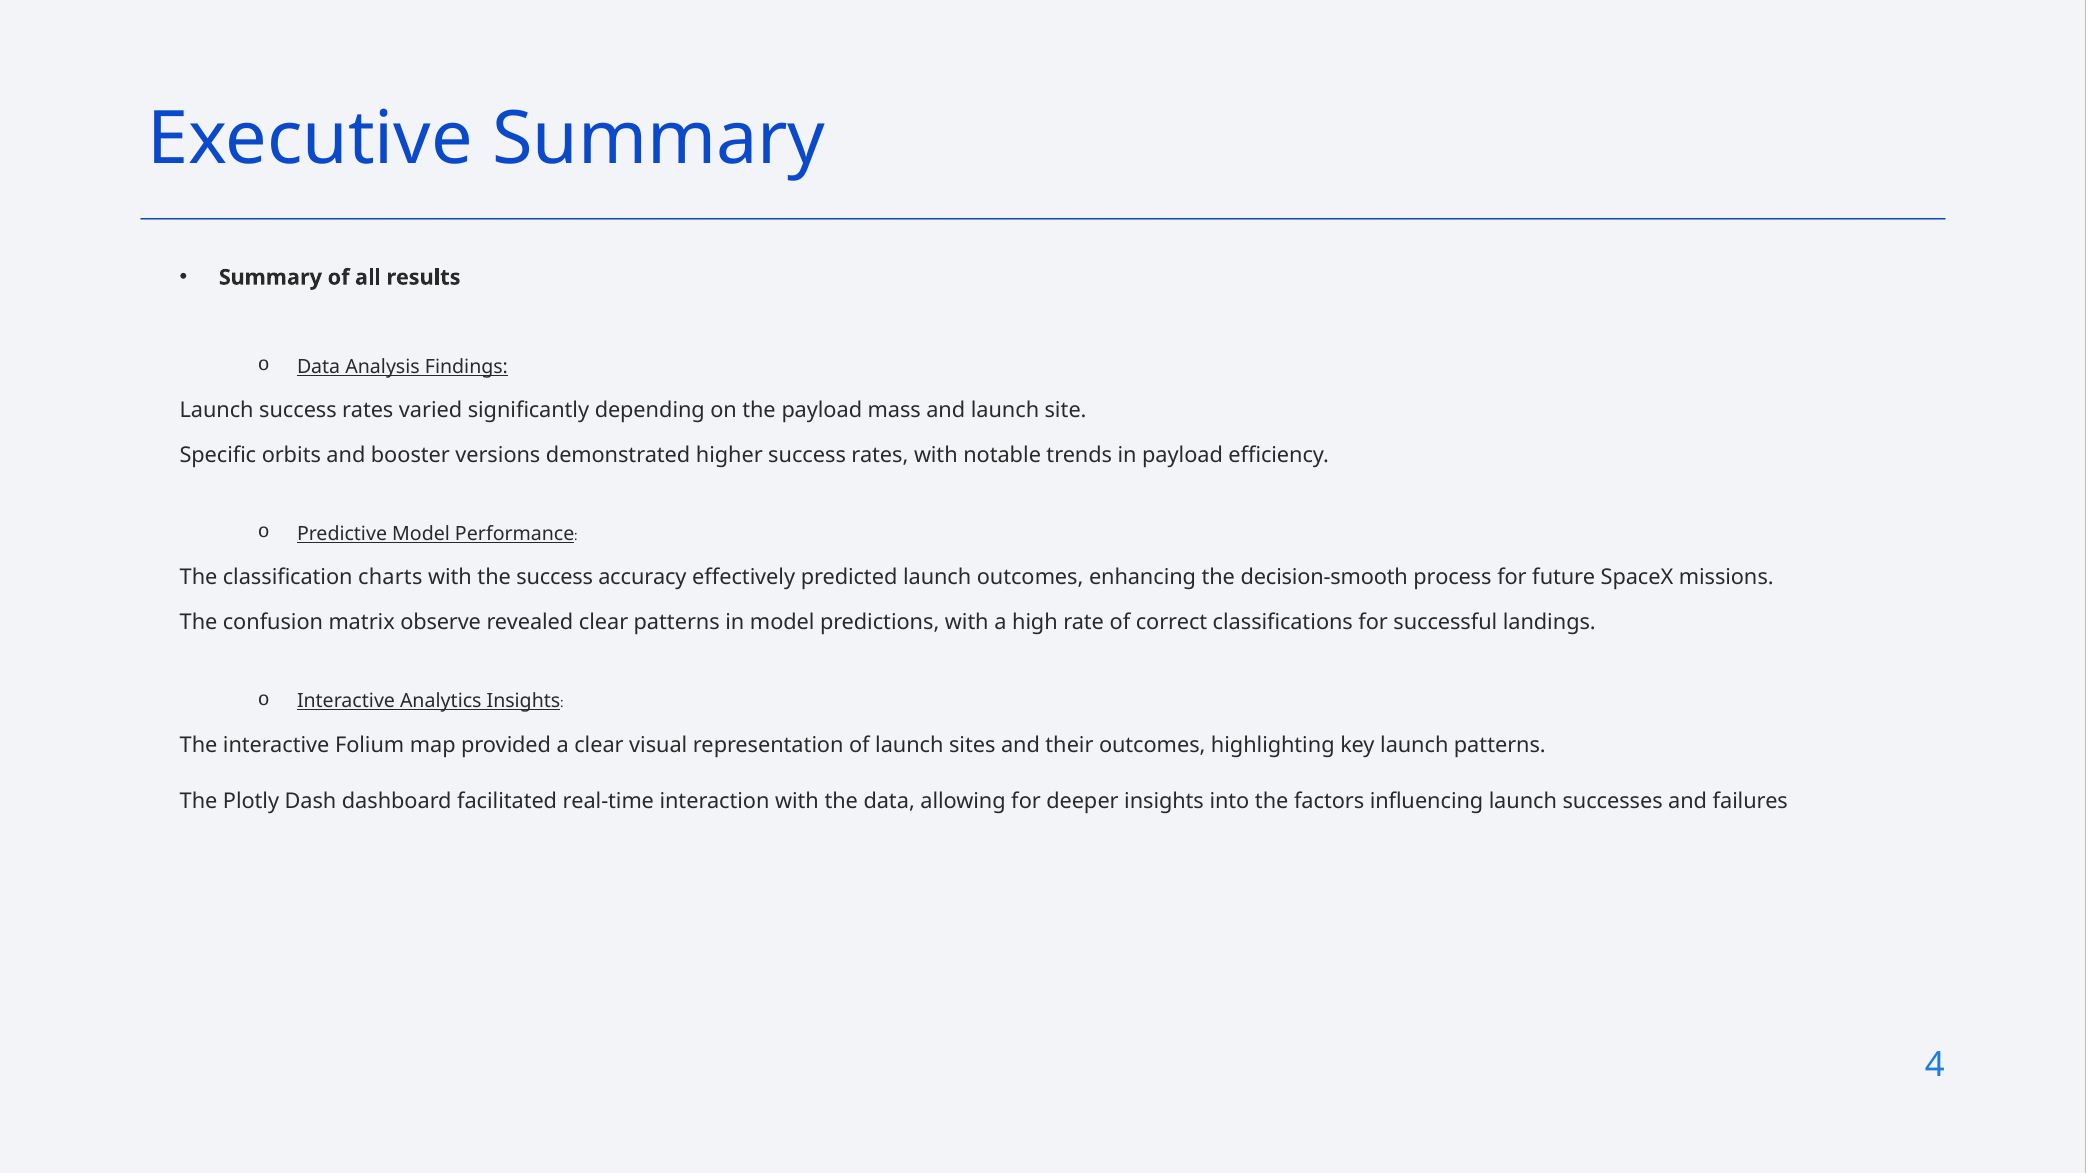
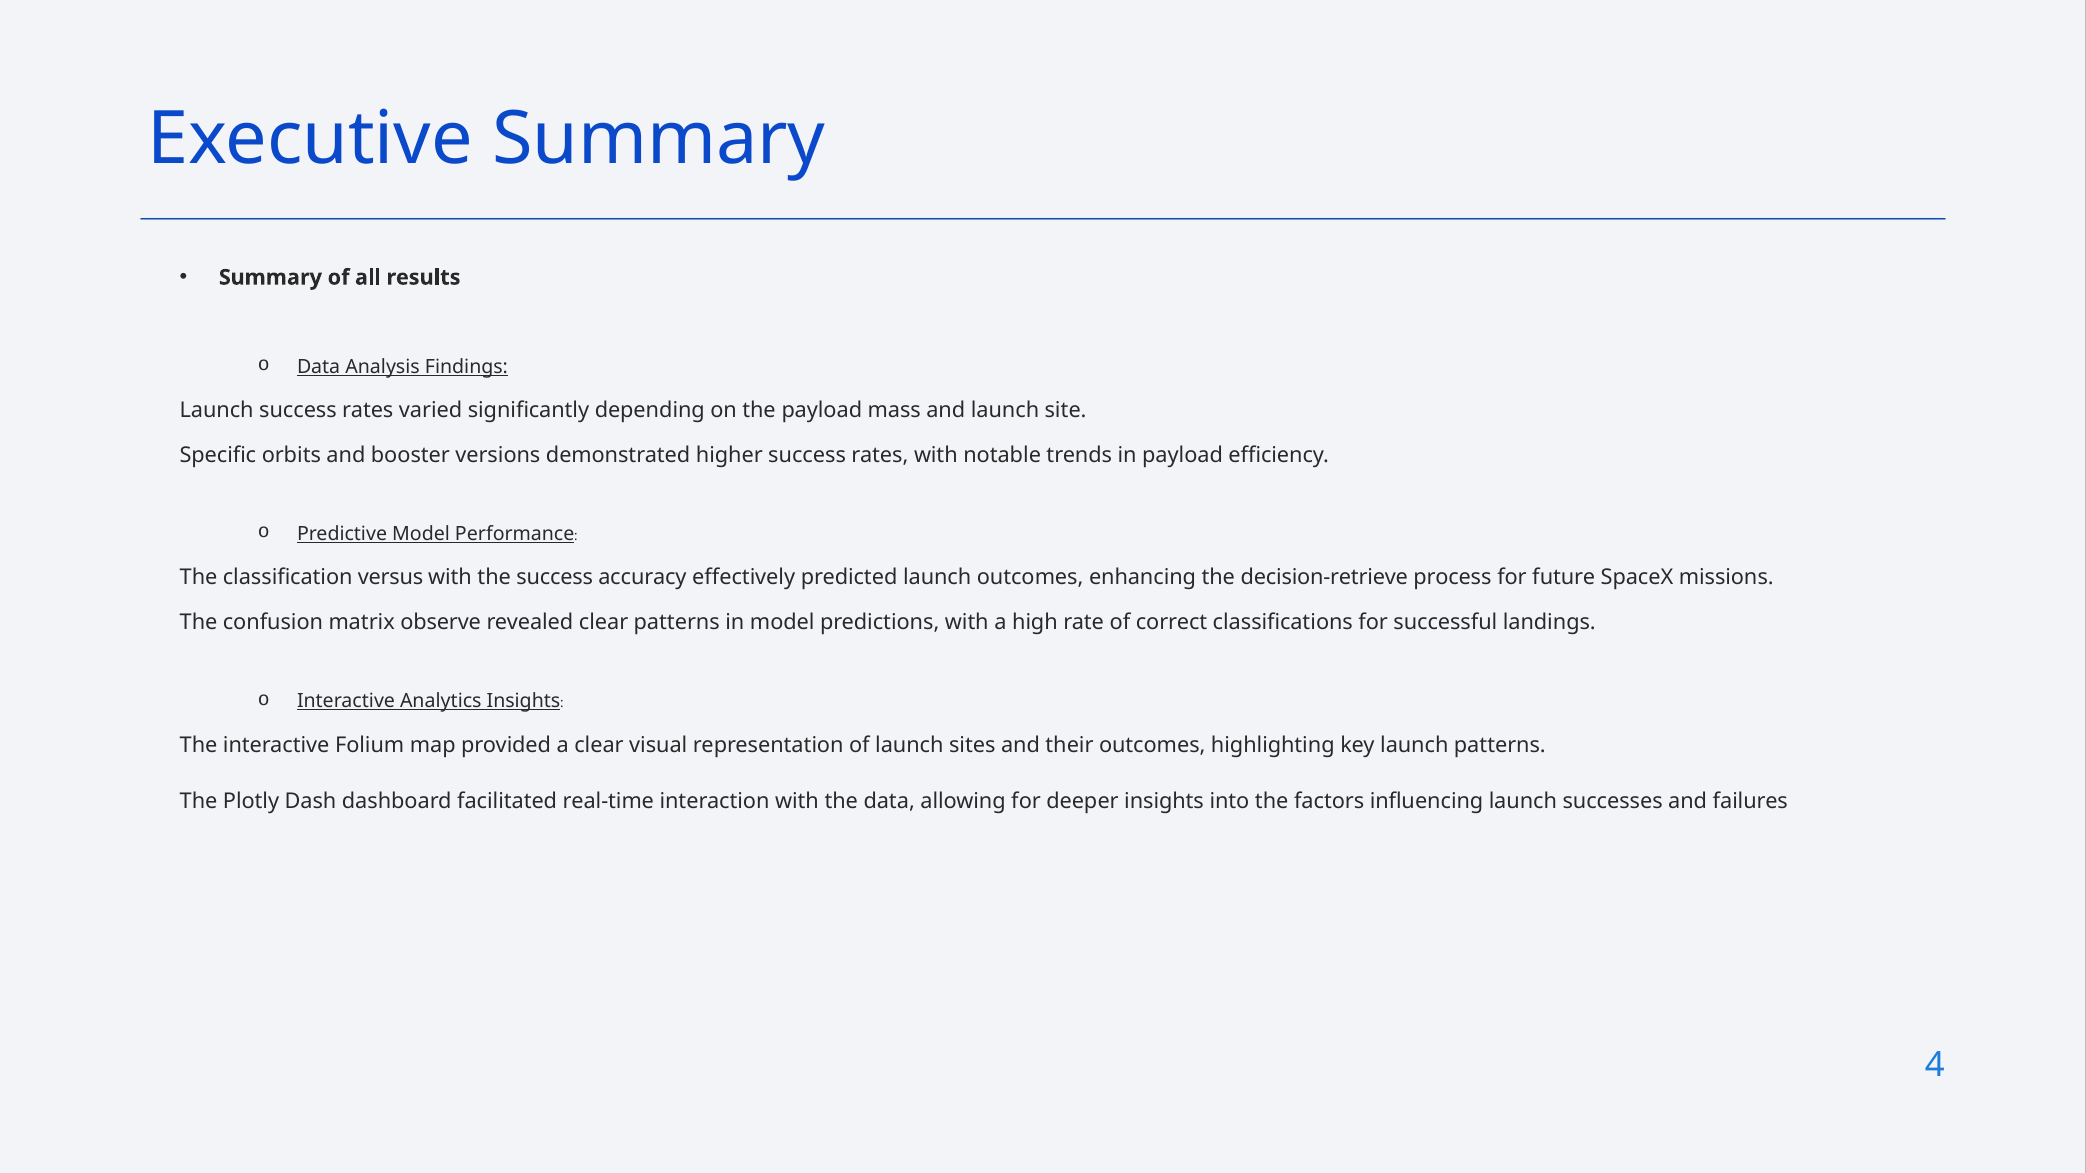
charts: charts -> versus (391, 578)
decision-smooth: decision-smooth -> decision-retrieve (1324, 578)
